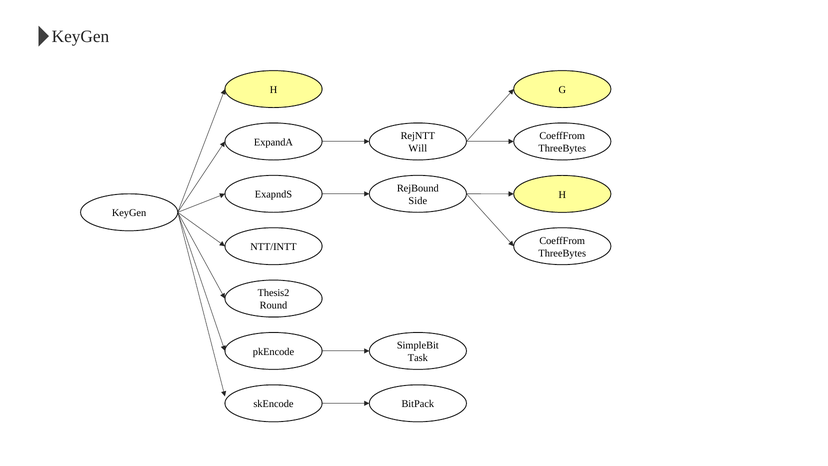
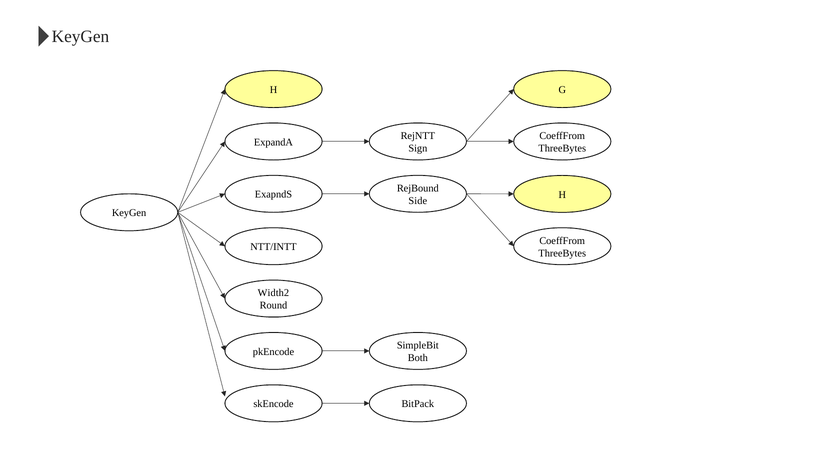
Will: Will -> Sign (418, 148)
Thesis2: Thesis2 -> Width2 (273, 293)
Task: Task -> Both (418, 358)
